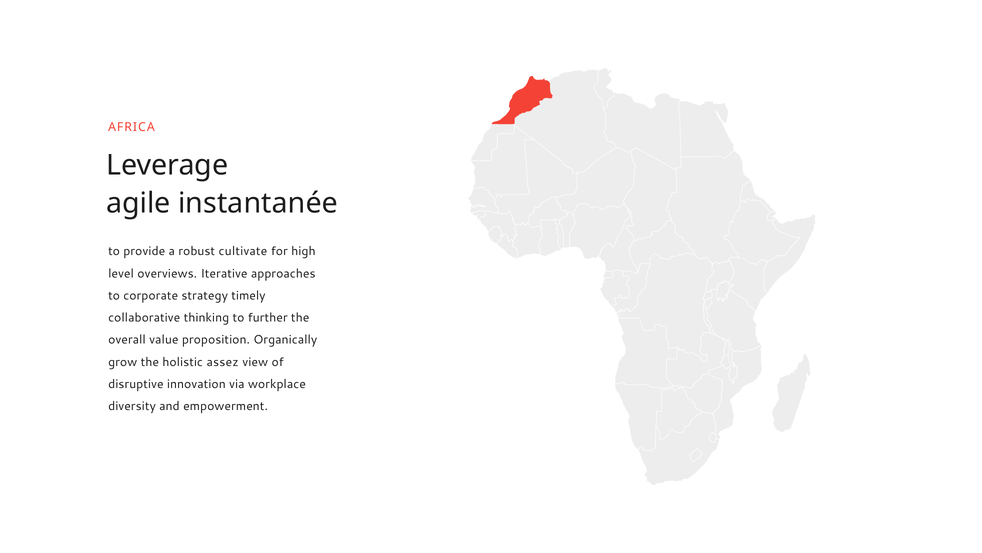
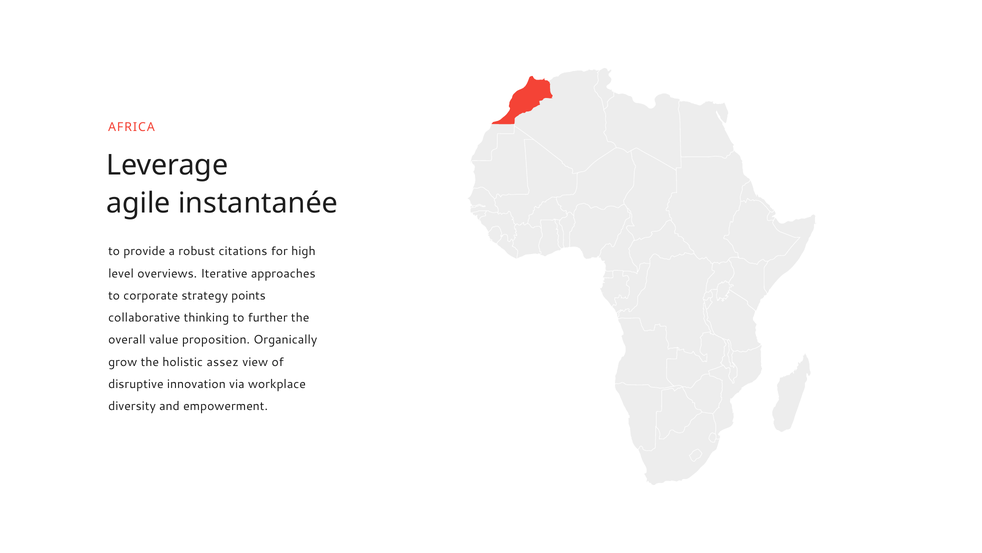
cultivate: cultivate -> citations (243, 251)
timely: timely -> points (248, 295)
